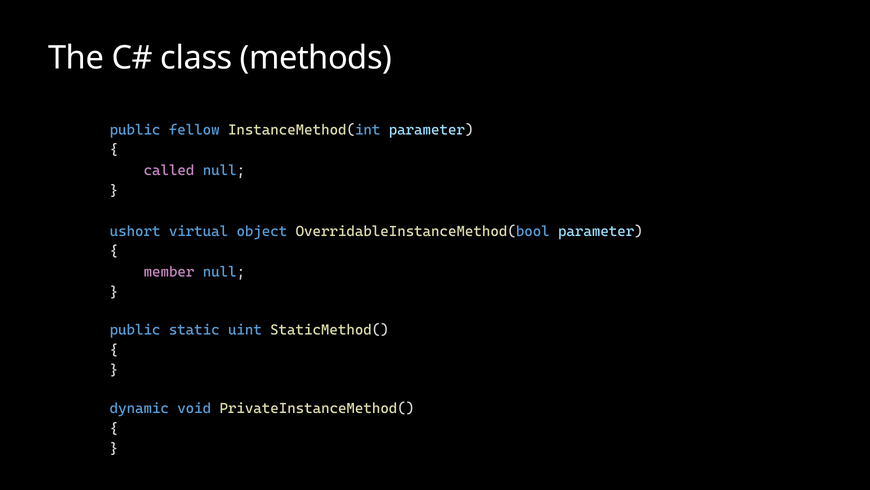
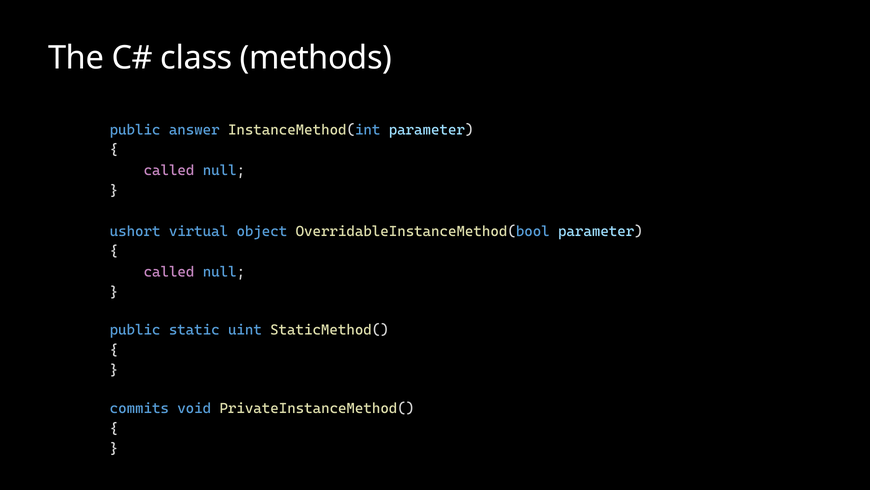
fellow: fellow -> answer (194, 130)
member: member -> called (169, 272)
dynamic: dynamic -> commits (139, 408)
